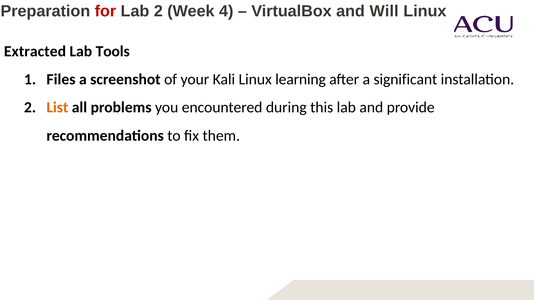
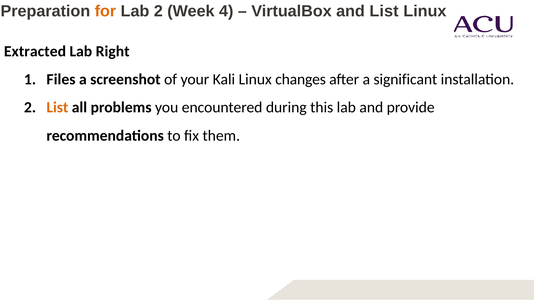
for colour: red -> orange (105, 11)
and Will: Will -> List (384, 11)
Tools: Tools -> Right (113, 52)
learning: learning -> changes (301, 80)
